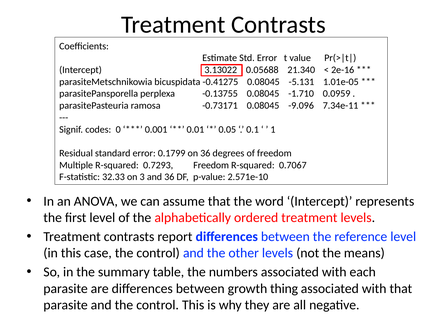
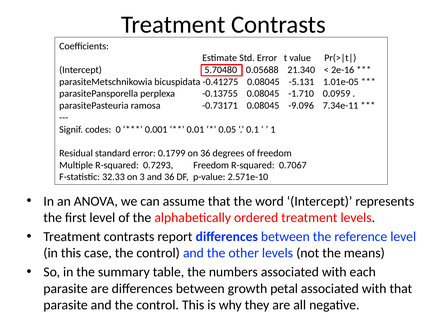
3.13022: 3.13022 -> 5.70480 (221, 70)
thing: thing -> petal (284, 289)
